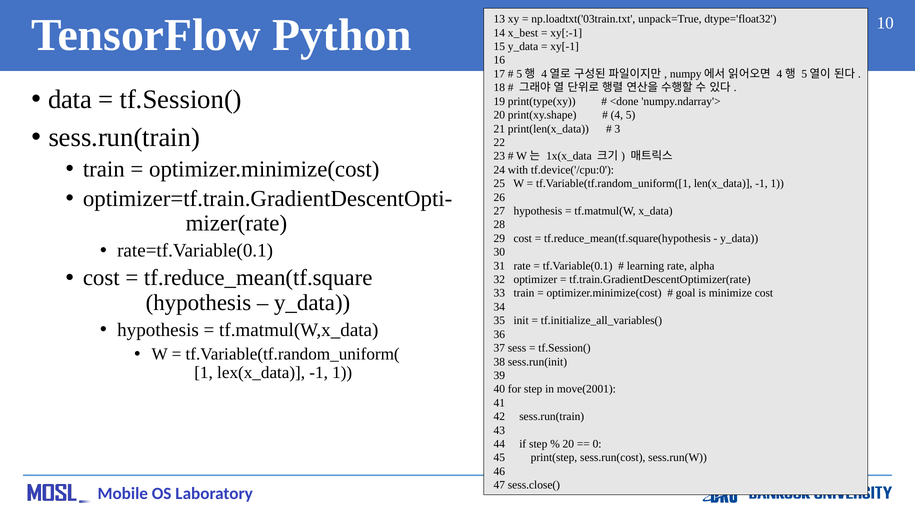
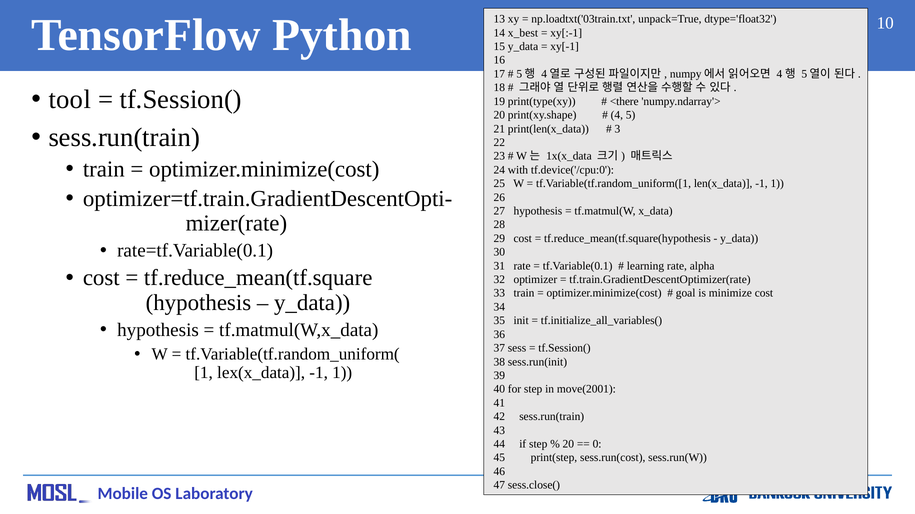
data: data -> tool (70, 99)
<done: <done -> <there (624, 101)
